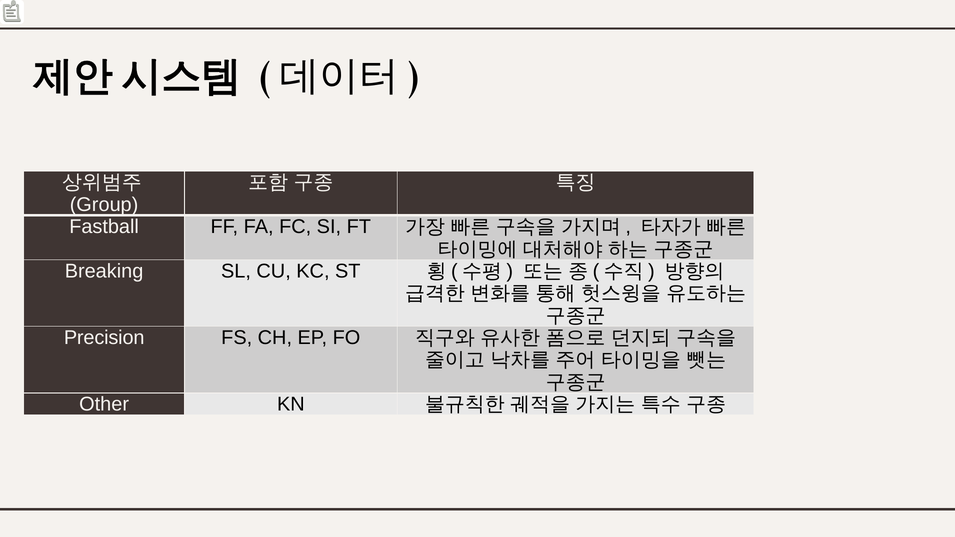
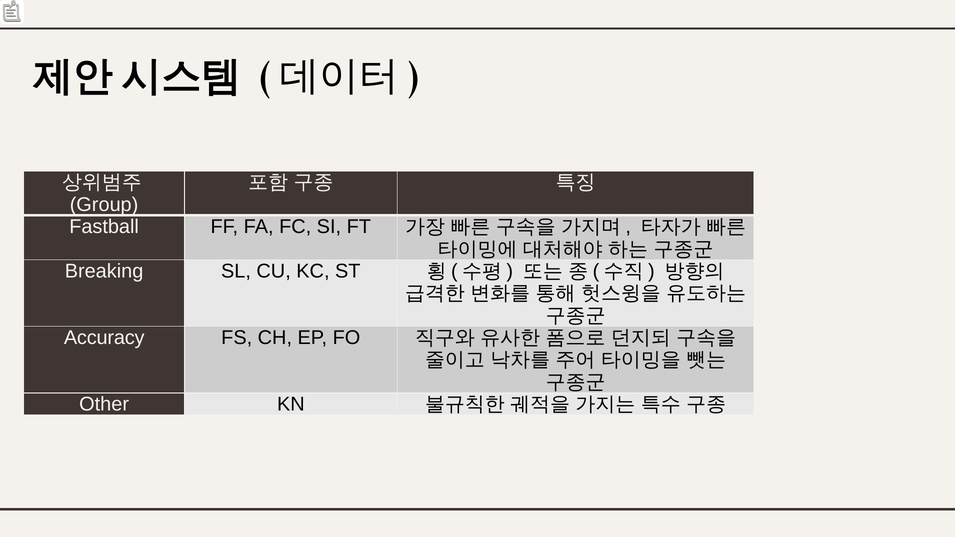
Precision: Precision -> Accuracy (104, 338)
